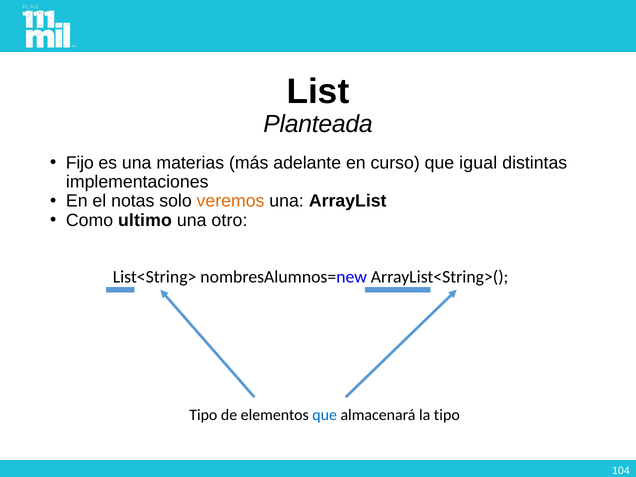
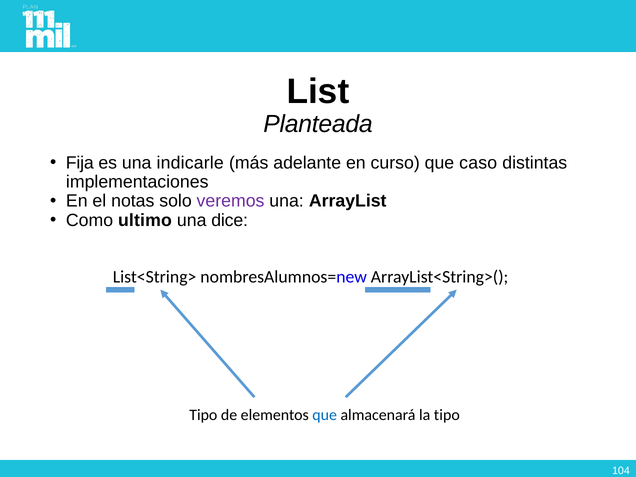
Fijo: Fijo -> Fija (80, 163)
materias: materias -> indicarle (190, 163)
igual: igual -> caso (478, 163)
veremos colour: orange -> purple (231, 201)
otro: otro -> dice (230, 220)
